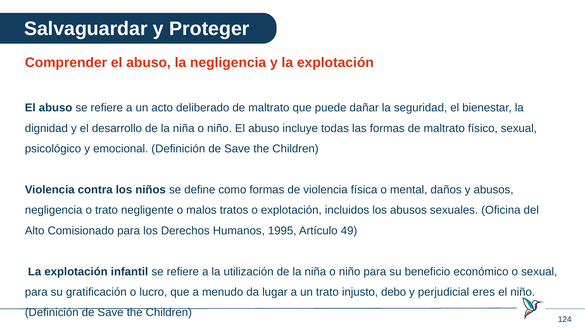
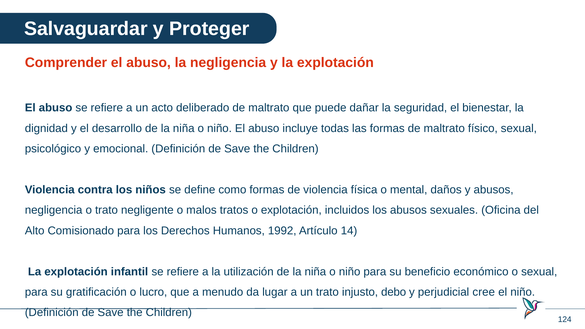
1995: 1995 -> 1992 (282, 231)
49: 49 -> 14 (349, 231)
eres: eres -> cree (484, 292)
